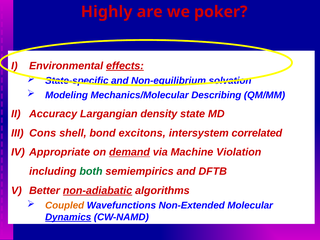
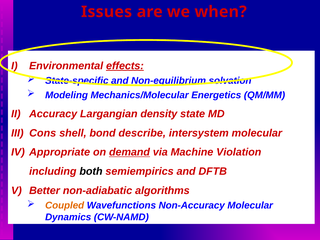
Highly: Highly -> Issues (107, 12)
poker: poker -> when (221, 12)
Describing: Describing -> Energetics (216, 95)
excitons: excitons -> describe (142, 133)
intersystem correlated: correlated -> molecular (257, 133)
both colour: green -> black (91, 171)
non-adiabatic underline: present -> none (98, 191)
Non-Extended: Non-Extended -> Non-Accuracy (192, 205)
Dynamics underline: present -> none (68, 217)
